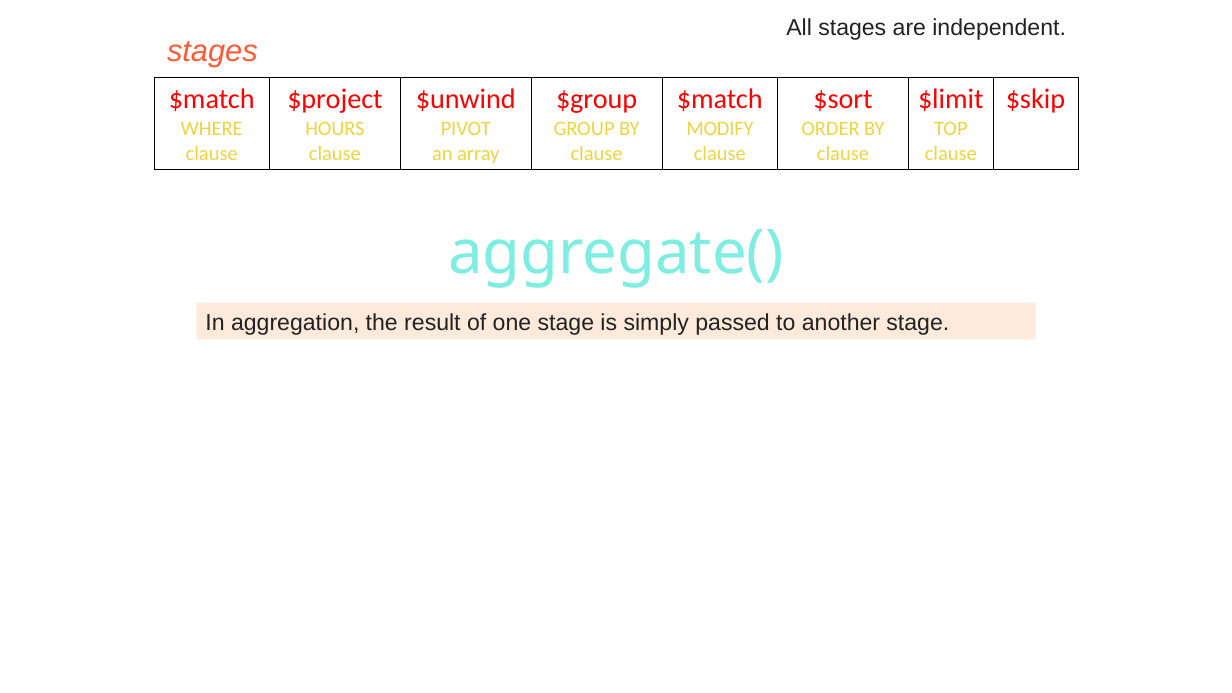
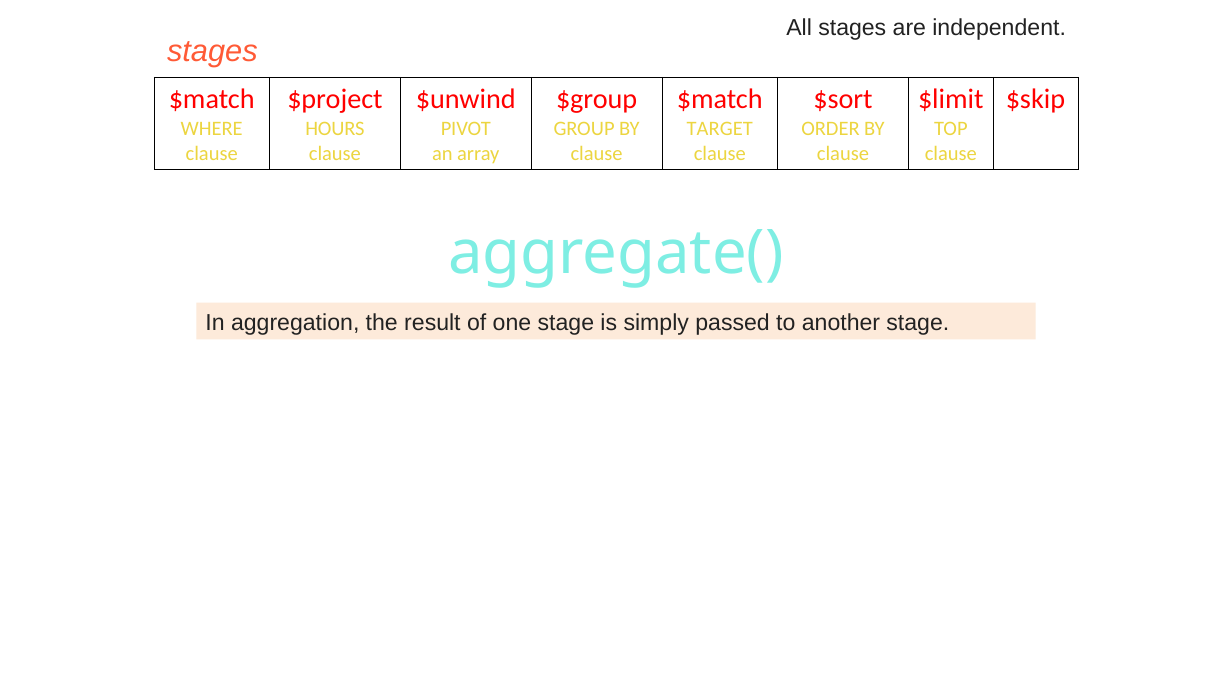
MODIFY: MODIFY -> TARGET (720, 129)
